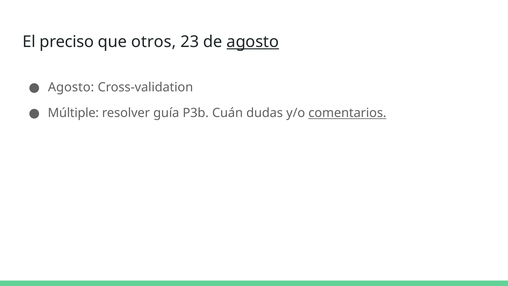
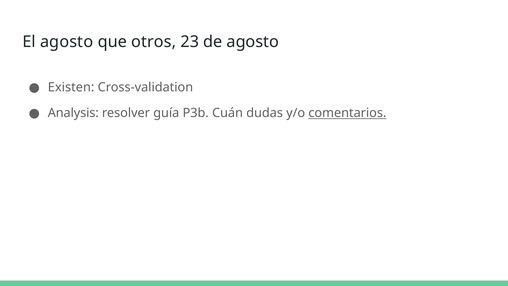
El preciso: preciso -> agosto (67, 42)
agosto underline: present -> none (253, 42)
Agosto: Agosto -> Existen (71, 87)
Múltiple: Múltiple -> Analysis (73, 113)
